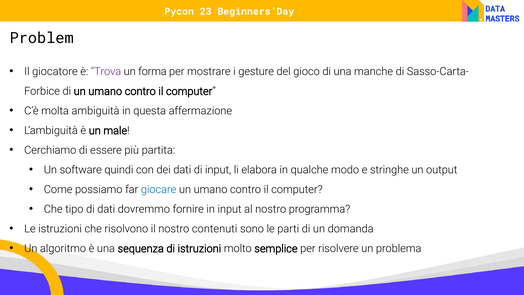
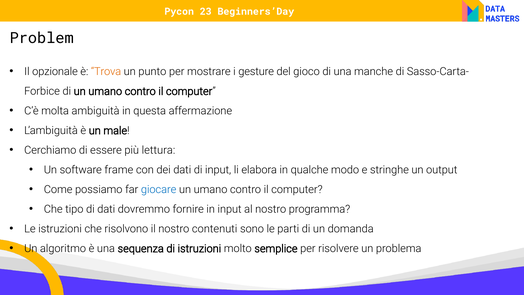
giocatore: giocatore -> opzionale (55, 72)
Trova colour: purple -> orange (106, 72)
forma: forma -> punto (152, 72)
partita: partita -> lettura (158, 150)
quindi: quindi -> frame (119, 170)
